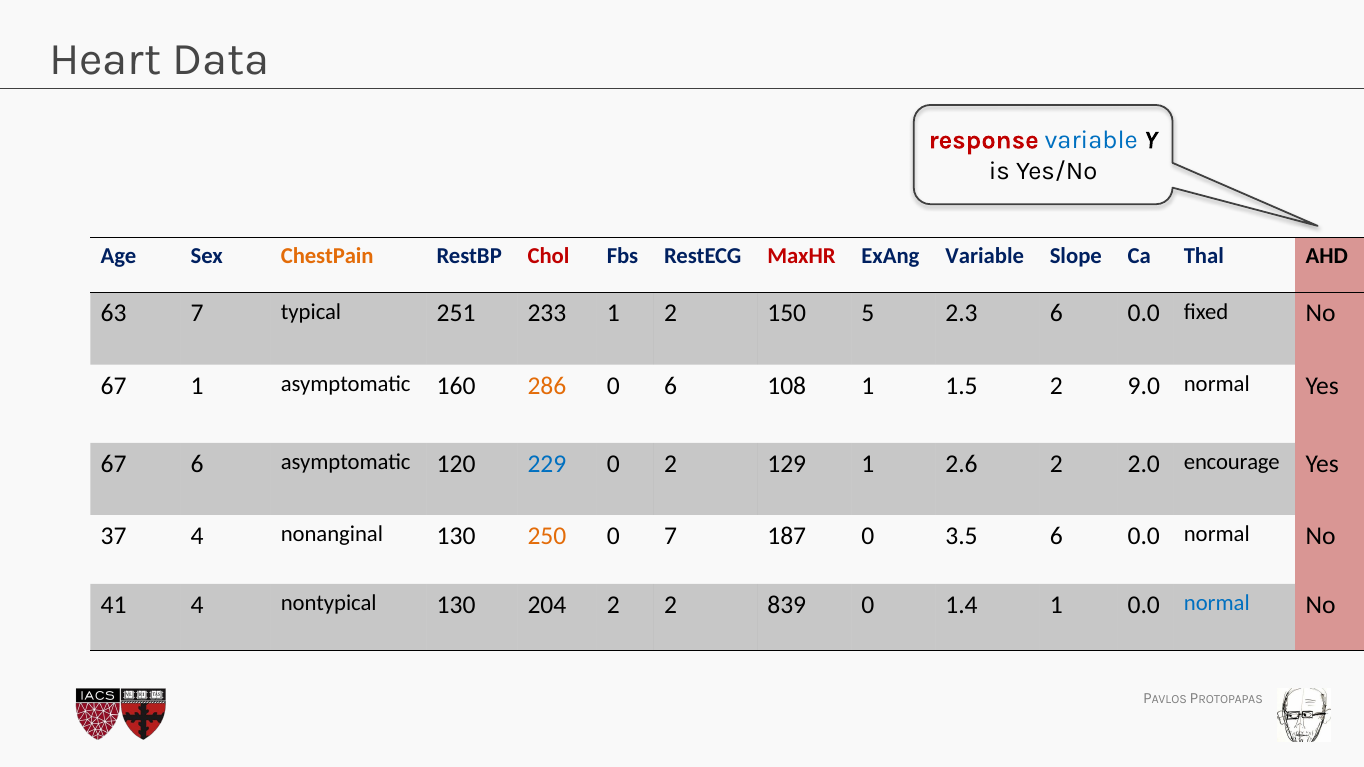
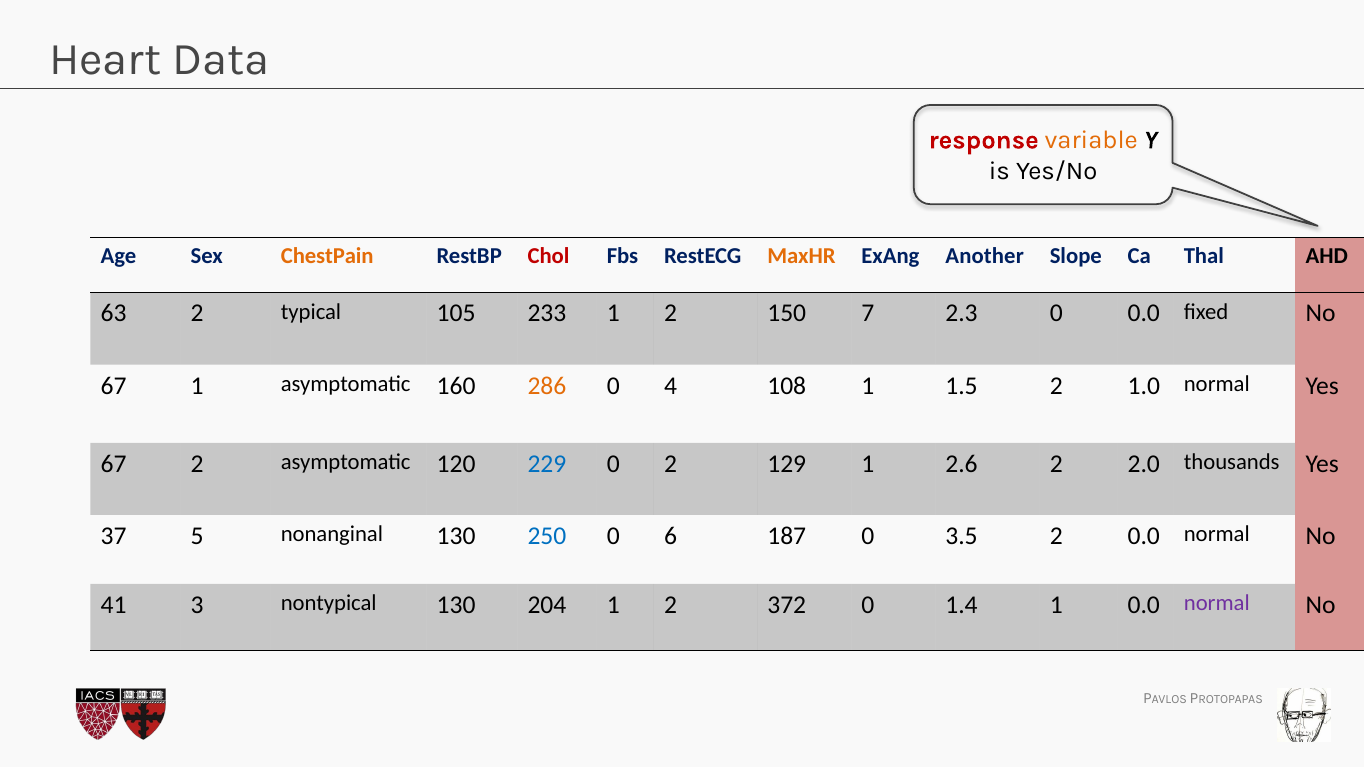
variable colour: blue -> orange (1091, 140)
MaxHR colour: red -> orange (801, 256)
ExAng Variable: Variable -> Another (985, 256)
63 7: 7 -> 2 (197, 313)
251: 251 -> 105 (456, 313)
5: 5 -> 7 (868, 313)
2.3 6: 6 -> 0 (1056, 313)
0 6: 6 -> 4 (671, 386)
9.0: 9.0 -> 1.0 (1144, 386)
67 6: 6 -> 2 (197, 464)
encourage: encourage -> thousands (1232, 462)
37 4: 4 -> 5 (197, 536)
250 colour: orange -> blue (547, 536)
0 7: 7 -> 6 (671, 536)
3.5 6: 6 -> 2 (1056, 536)
41 4: 4 -> 3 (197, 605)
204 2: 2 -> 1 (613, 605)
839: 839 -> 372 (787, 605)
normal colour: blue -> purple (1217, 603)
